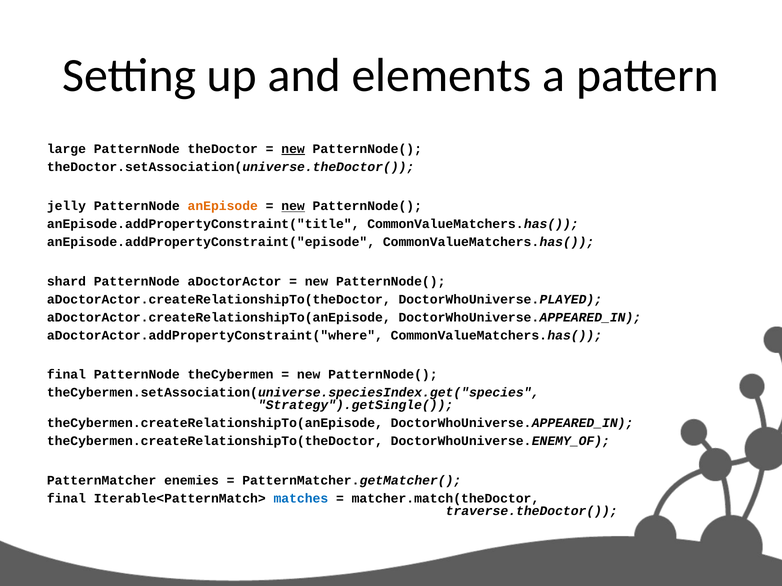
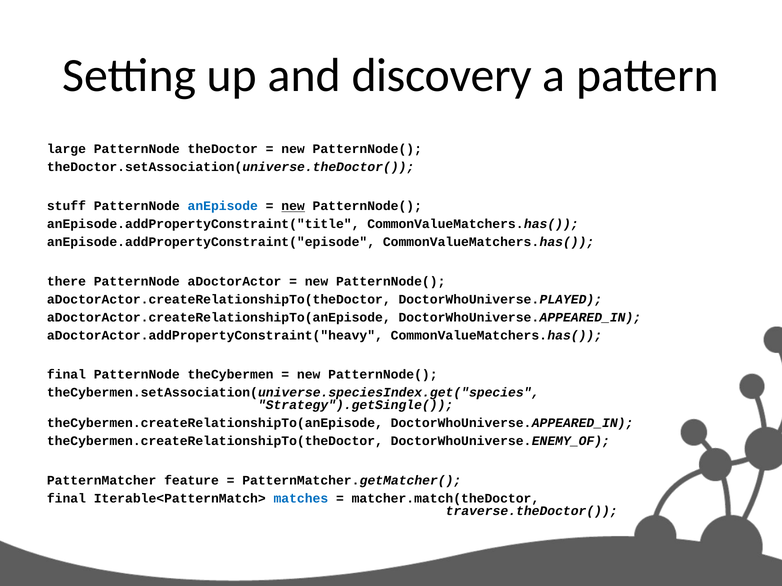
elements: elements -> discovery (442, 76)
new underline: present -> none (293, 149)
jelly: jelly -> stuff (66, 206)
anEpisode colour: orange -> blue (223, 206)
shard: shard -> there (66, 282)
aDoctorActor.addPropertyConstraint("where: aDoctorActor.addPropertyConstraint("where -> aDoctorActor.addPropertyConstraint("heavy (215, 336)
enemies: enemies -> feature (191, 481)
